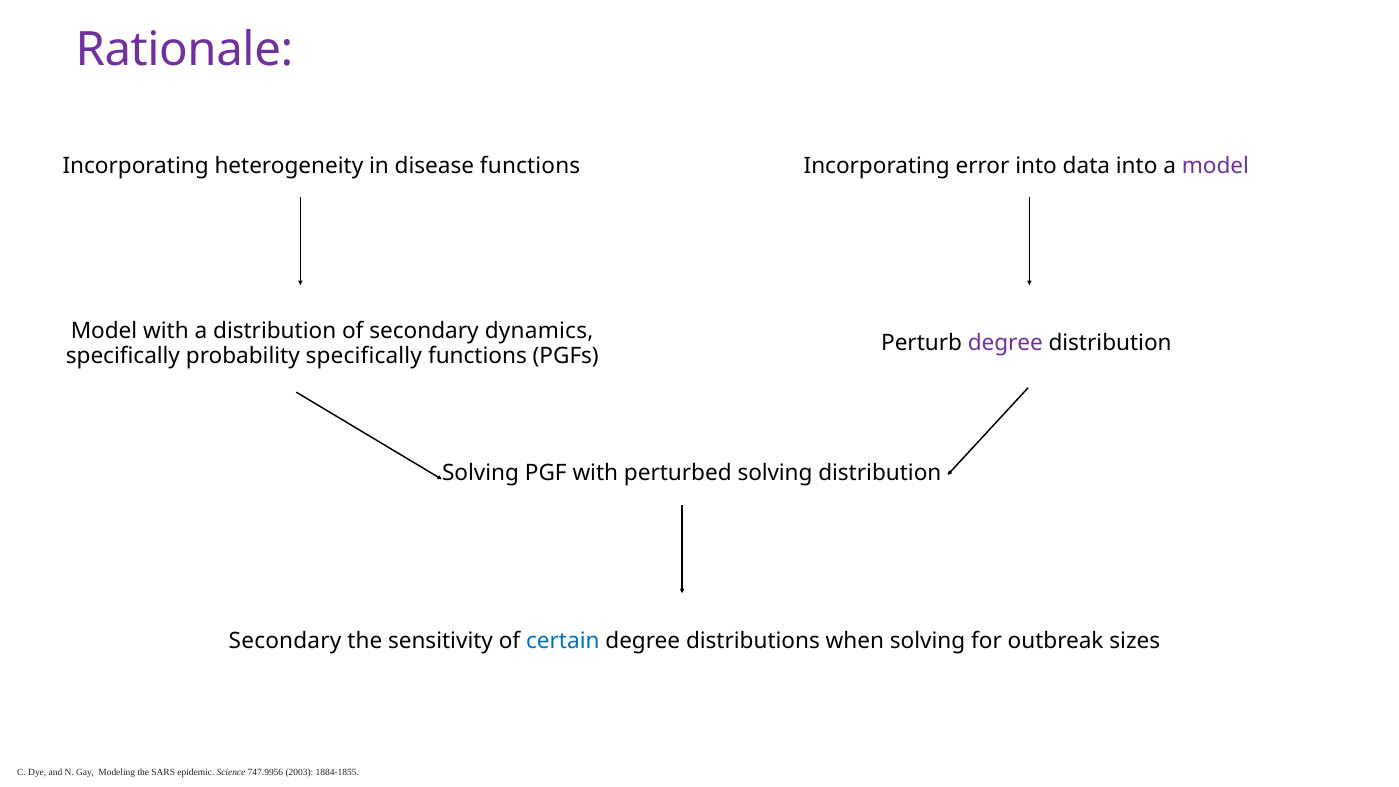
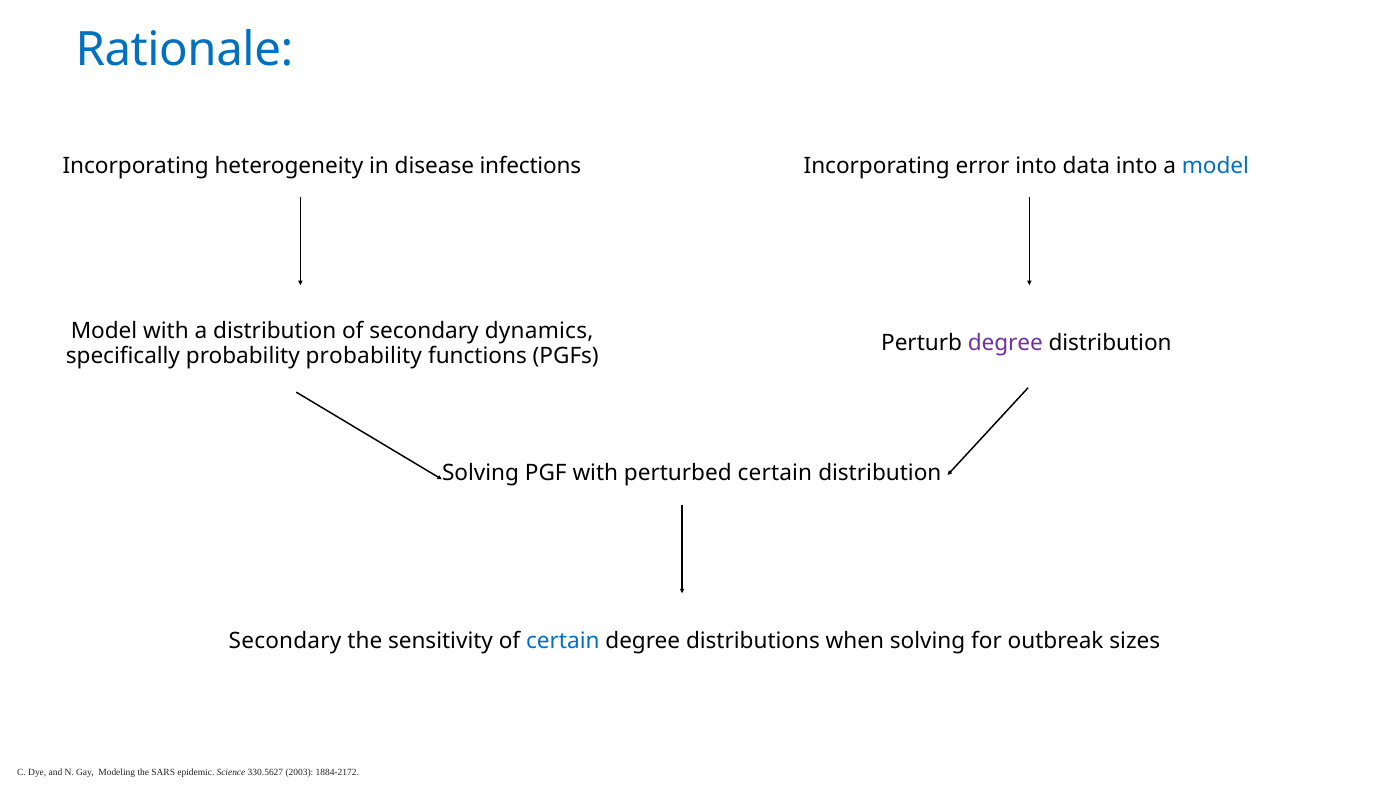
Rationale colour: purple -> blue (184, 50)
disease functions: functions -> infections (530, 166)
model colour: purple -> blue (1215, 166)
probability specifically: specifically -> probability (364, 356)
perturbed solving: solving -> certain (775, 473)
747.9956: 747.9956 -> 330.5627 (265, 772)
1884-1855: 1884-1855 -> 1884-2172 (337, 772)
